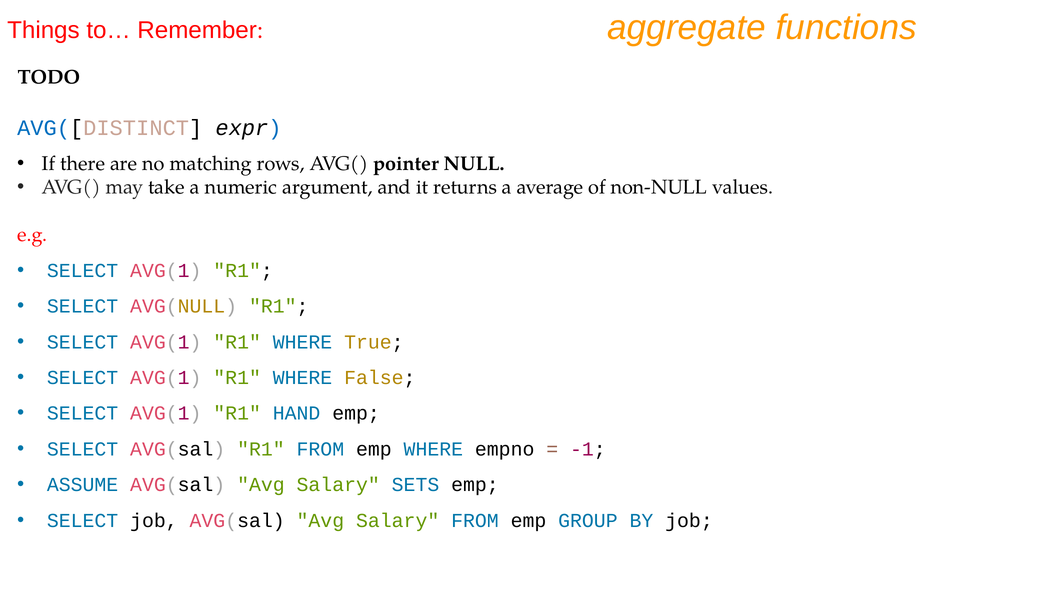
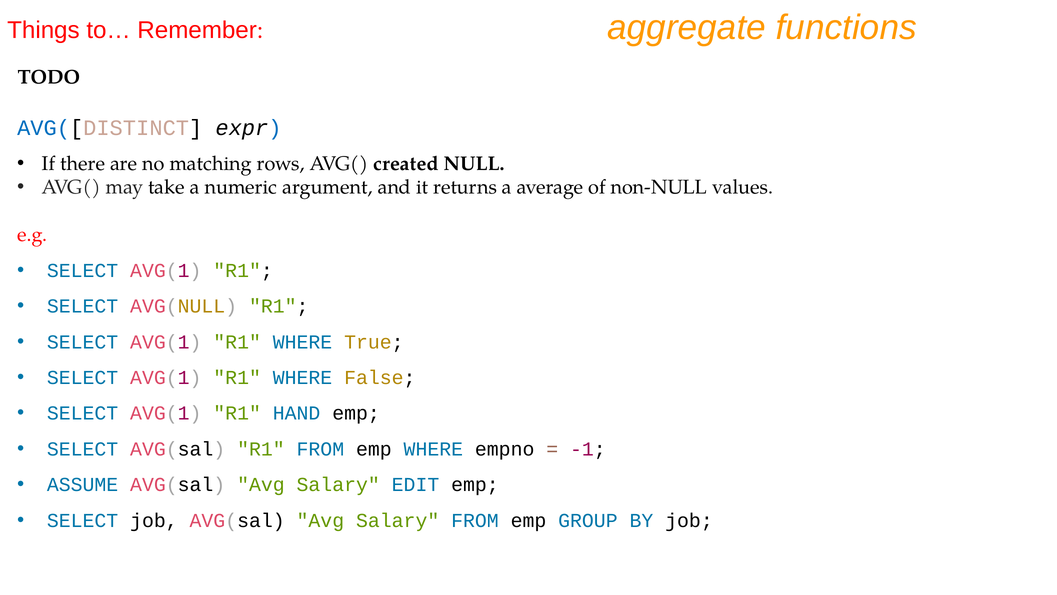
pointer: pointer -> created (406, 163)
SETS: SETS -> EDIT (416, 484)
